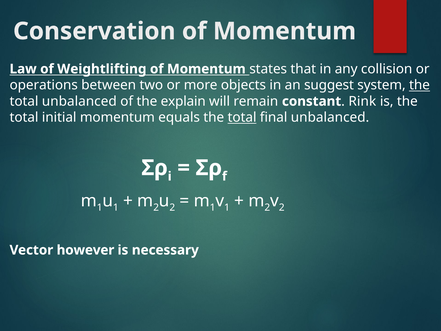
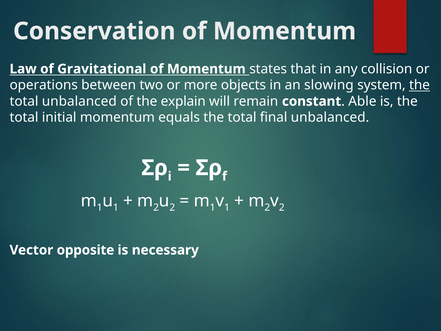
Weightlifting: Weightlifting -> Gravitational (102, 69)
suggest: suggest -> slowing (329, 85)
Rink: Rink -> Able (362, 101)
total underline: present -> none (242, 117)
however: however -> opposite (85, 250)
